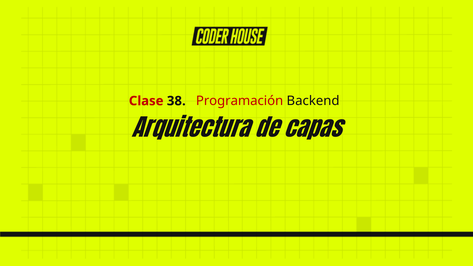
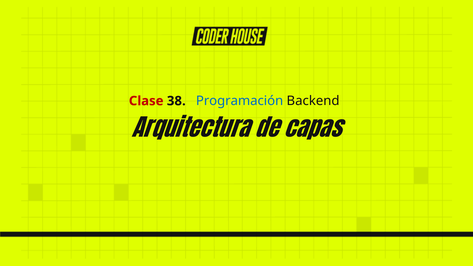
Programación colour: red -> blue (240, 101)
